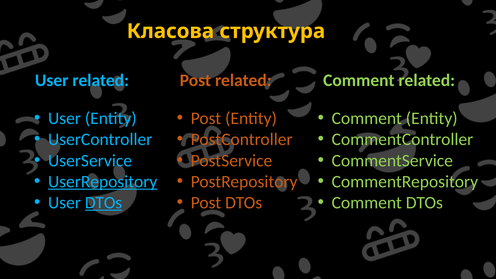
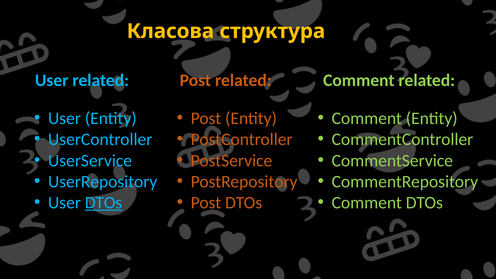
UserRepository underline: present -> none (103, 182)
